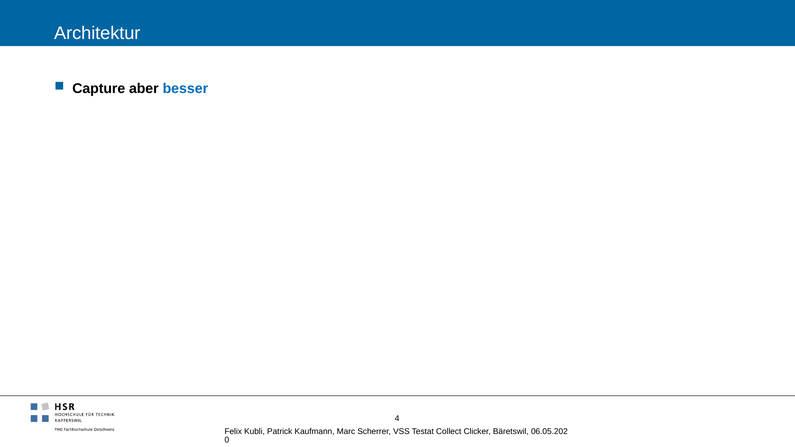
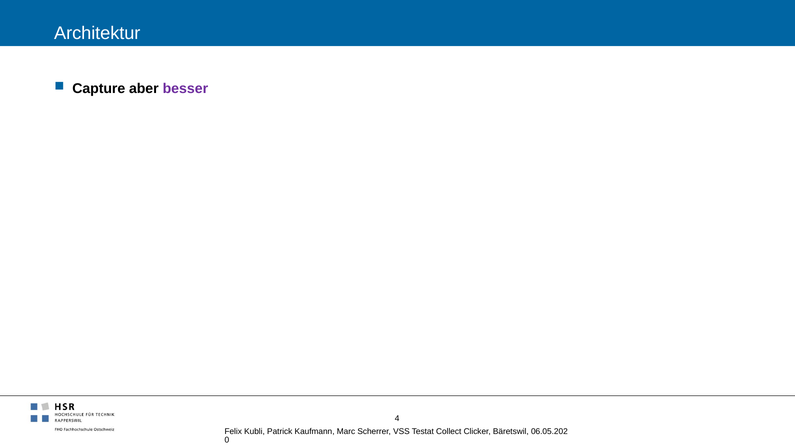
besser colour: blue -> purple (185, 88)
